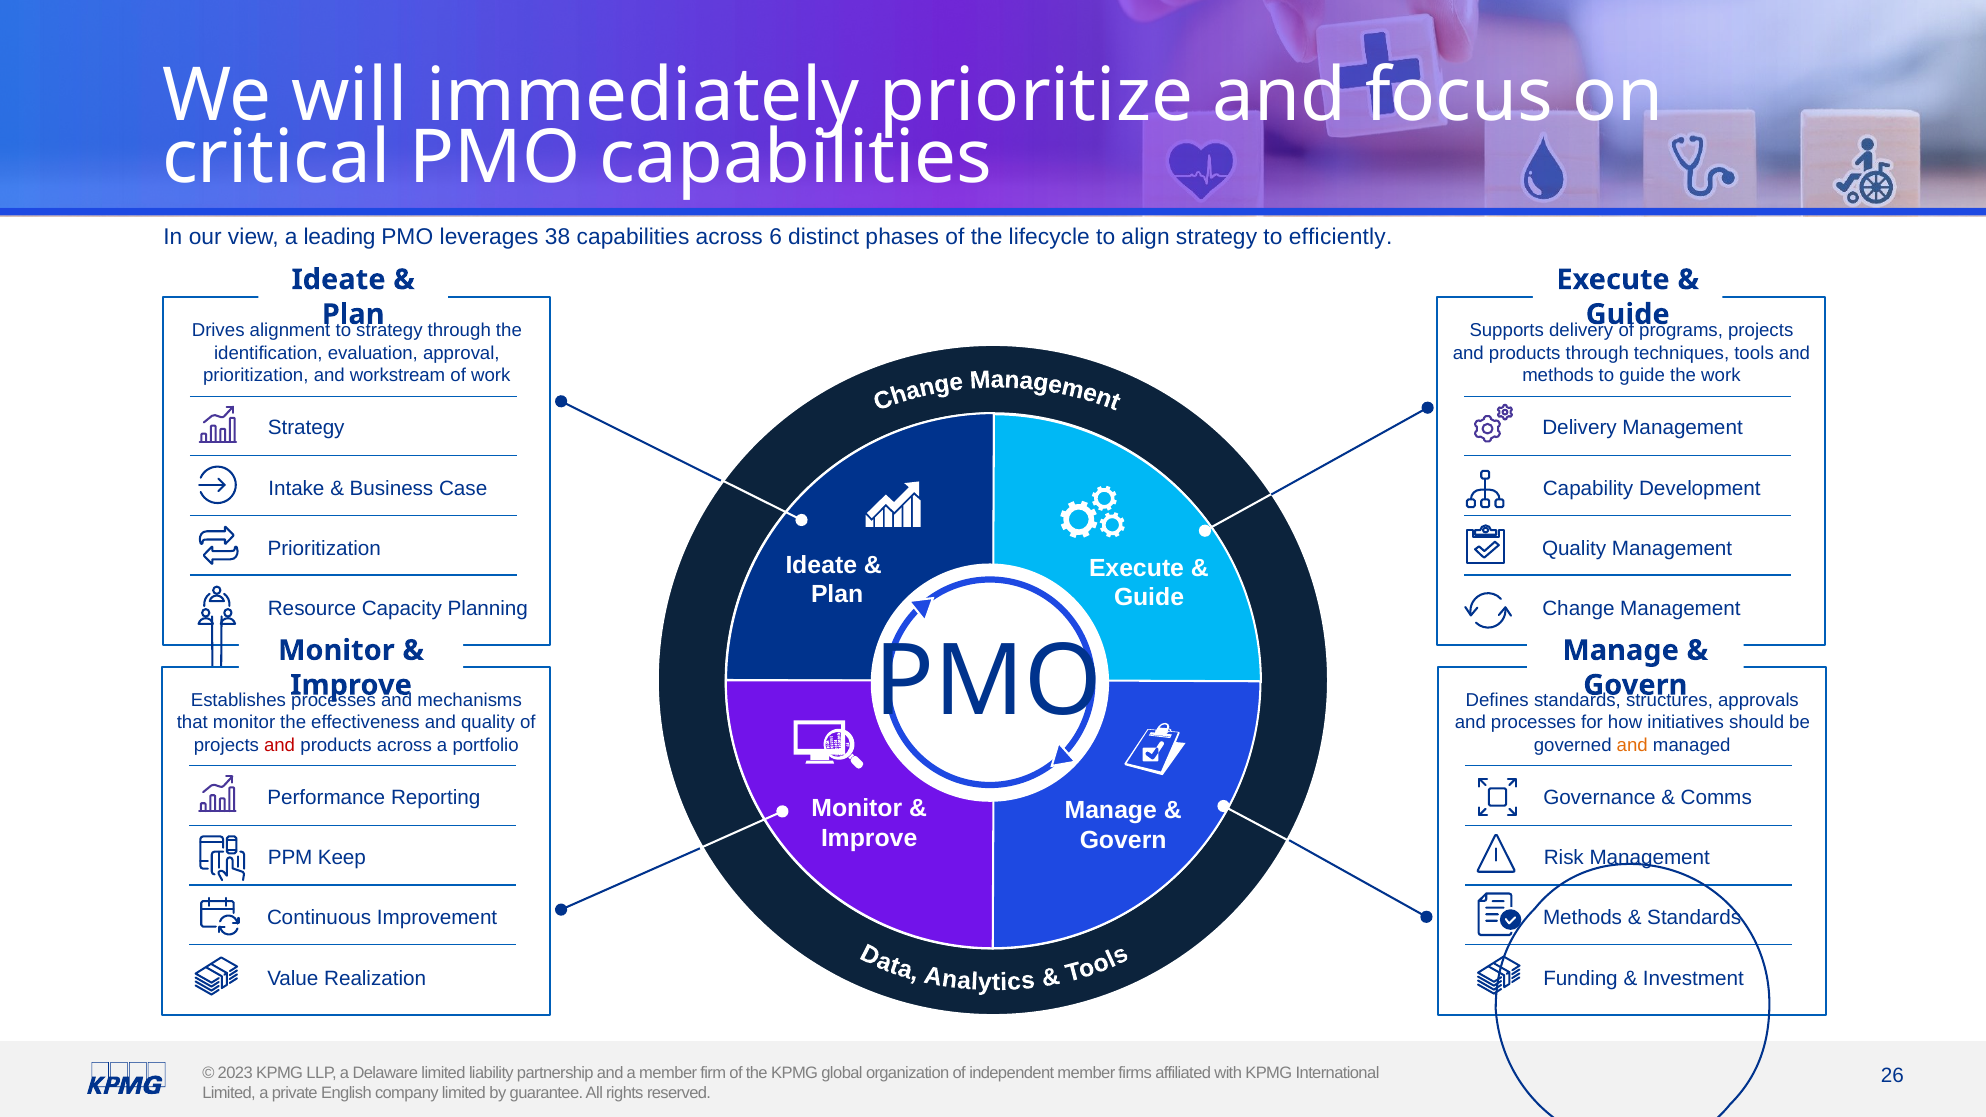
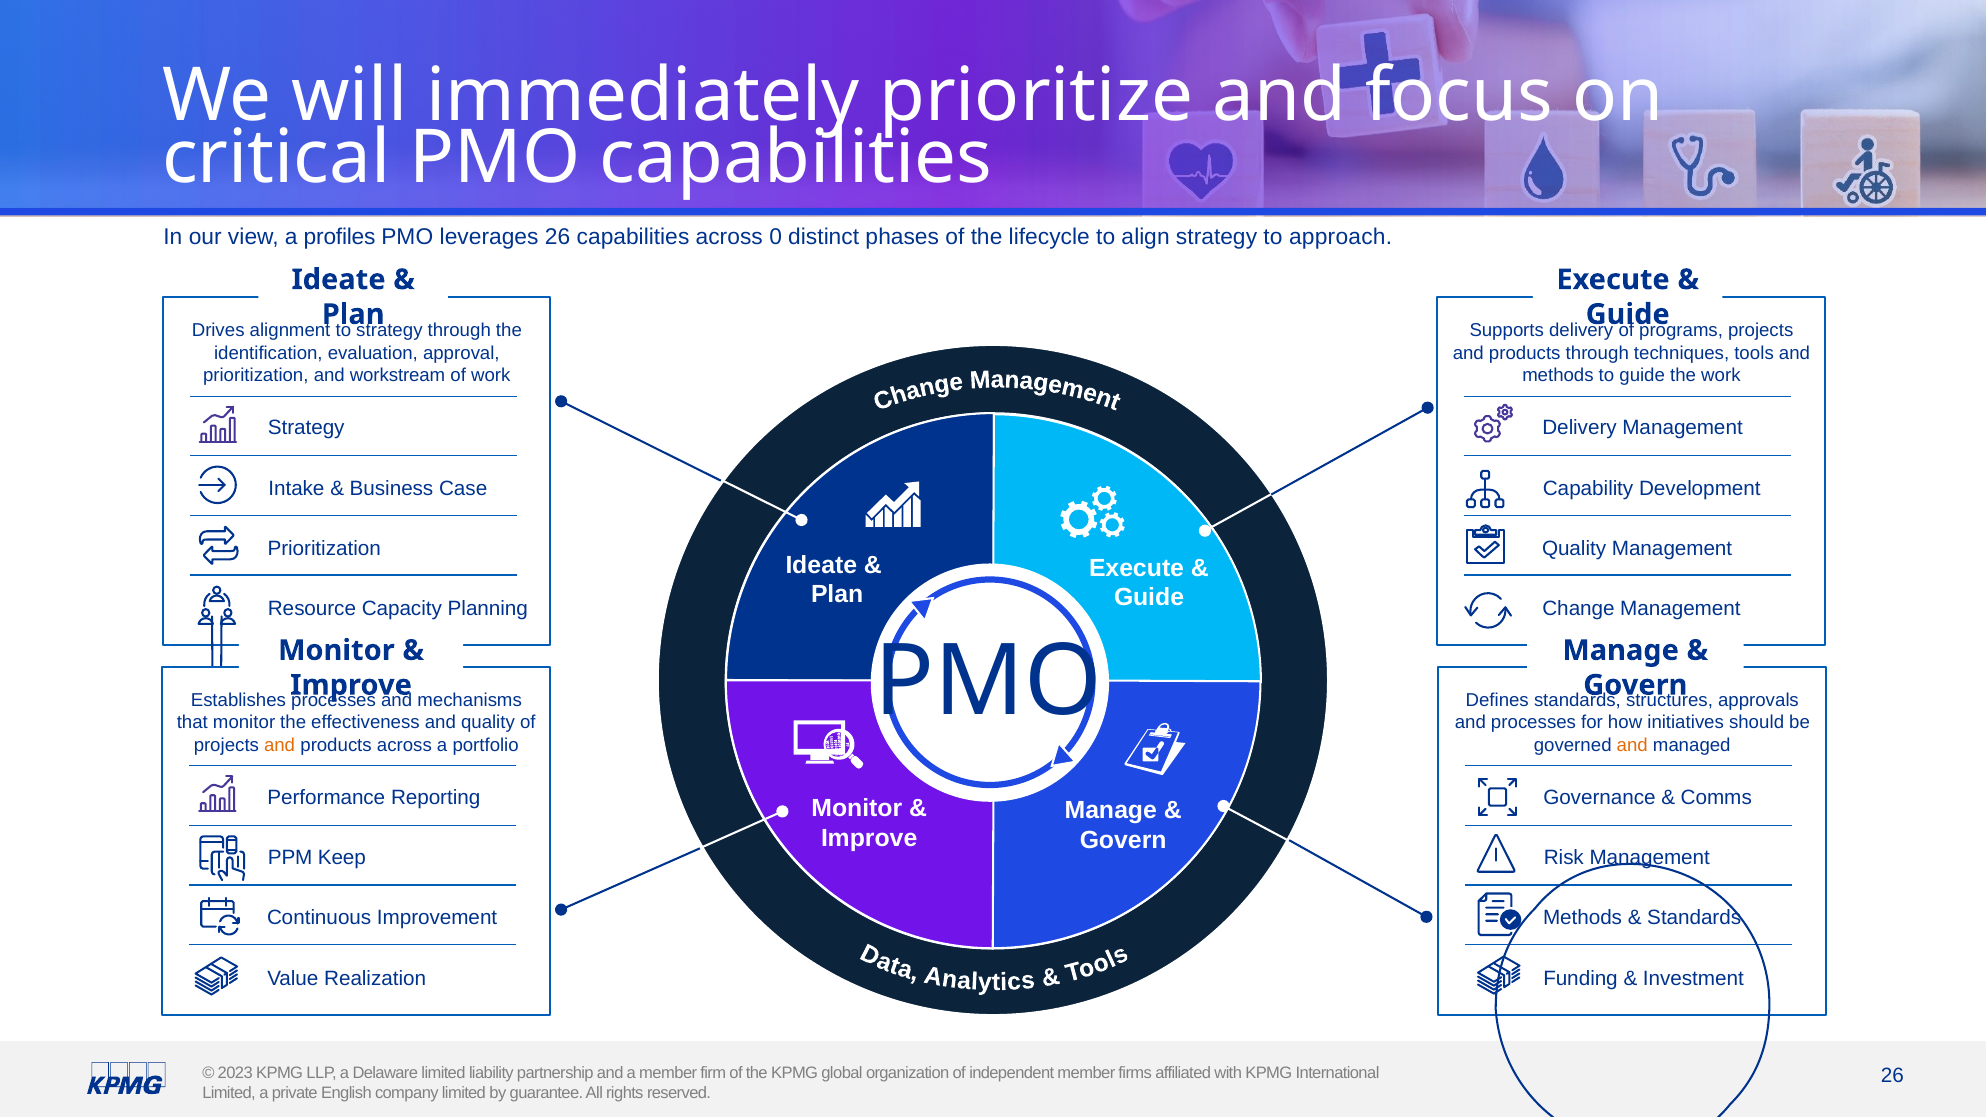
leading: leading -> profiles (340, 237)
leverages 38: 38 -> 26 (558, 237)
6: 6 -> 0 (776, 237)
efficiently: efficiently -> approach (1341, 237)
and colour: red -> orange (280, 745)
